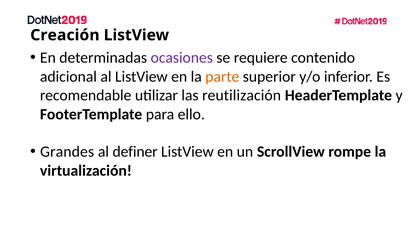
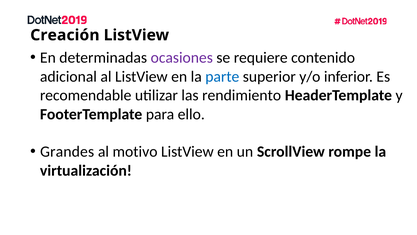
parte colour: orange -> blue (222, 76)
reutilización: reutilización -> rendimiento (242, 95)
definer: definer -> motivo (135, 152)
